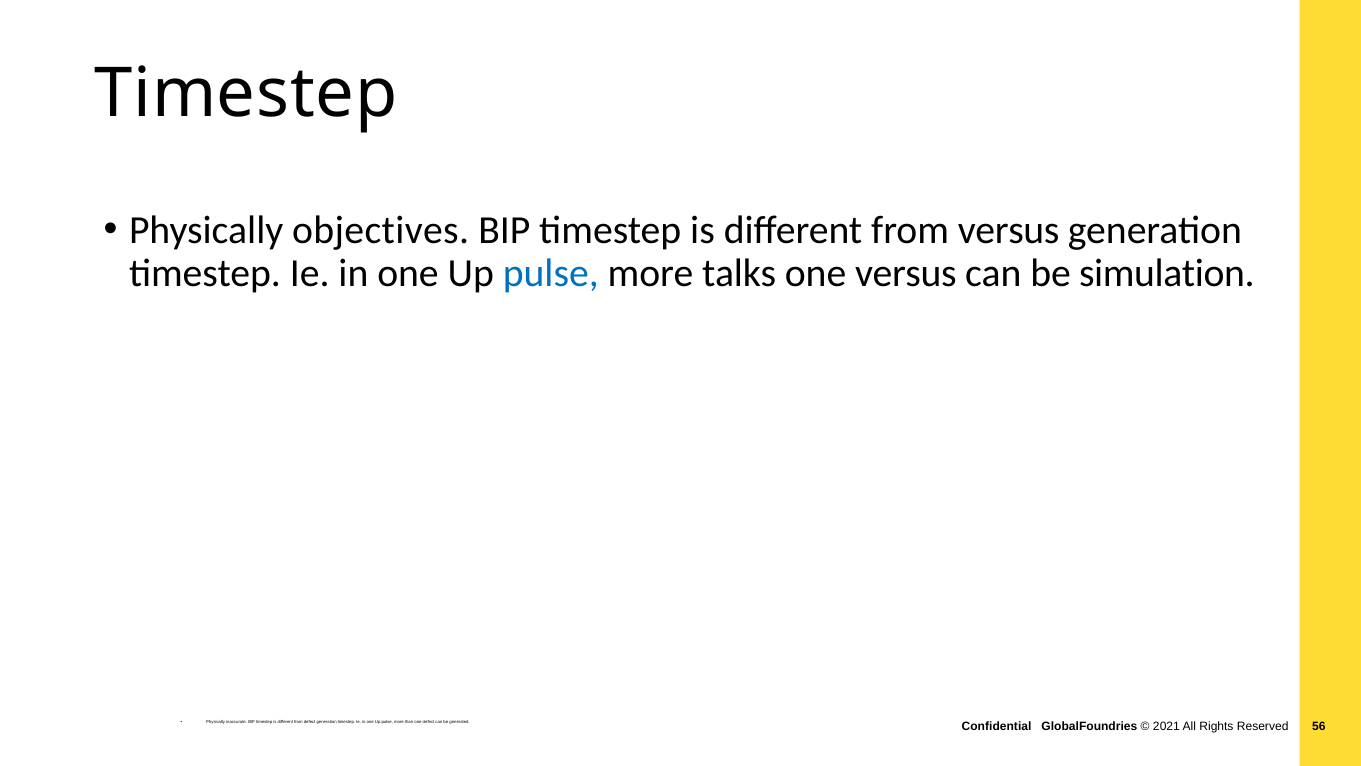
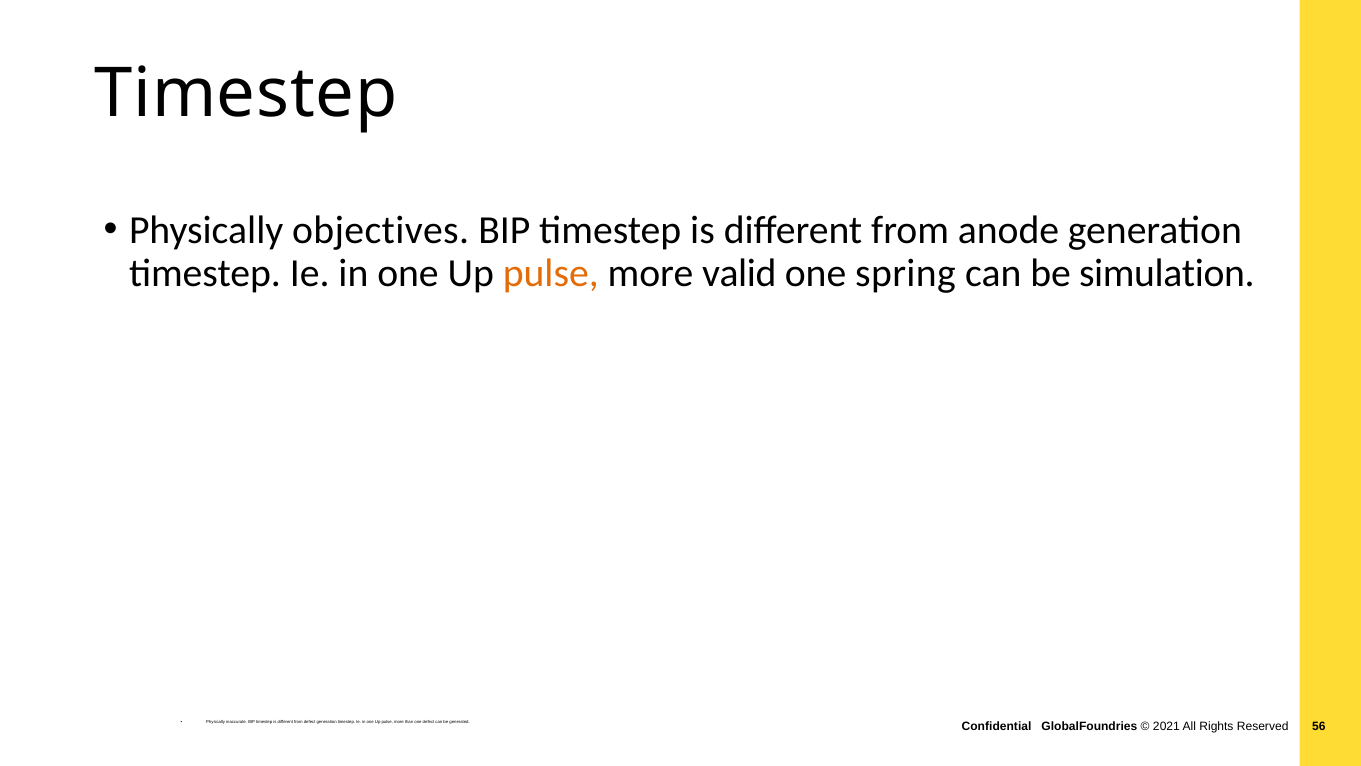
from versus: versus -> anode (1009, 230)
pulse colour: blue -> orange (551, 273)
talks: talks -> valid (739, 273)
one versus: versus -> spring (905, 273)
